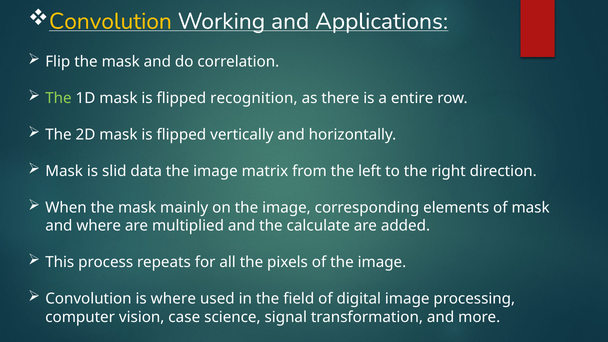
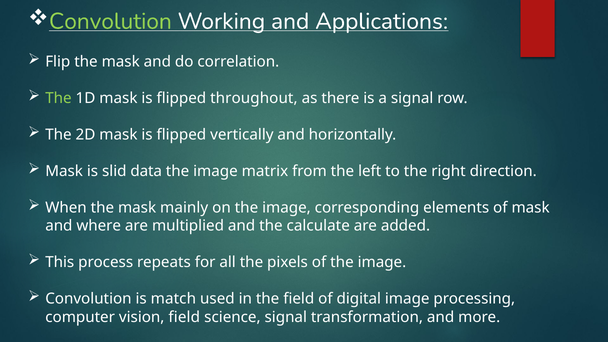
Convolution colour: yellow -> light green (110, 21)
recognition: recognition -> throughout (254, 98)
a entire: entire -> signal (412, 98)
is where: where -> match (173, 299)
vision case: case -> field (184, 317)
